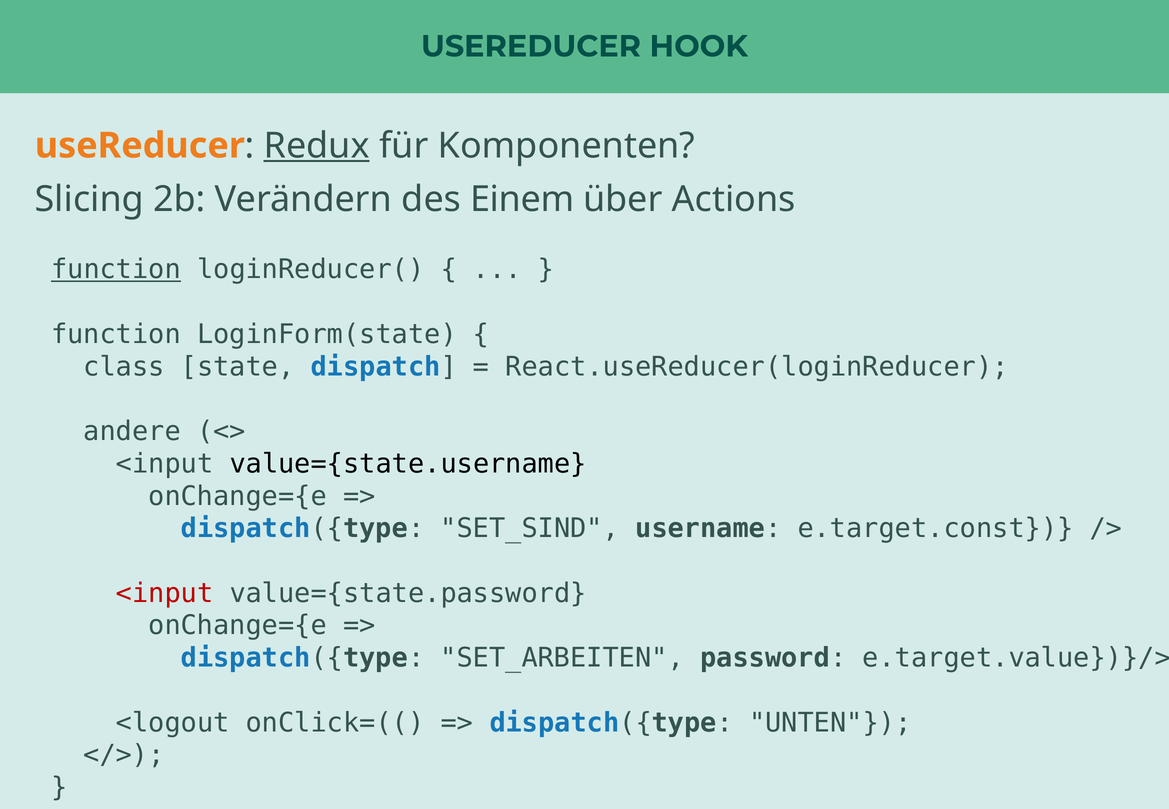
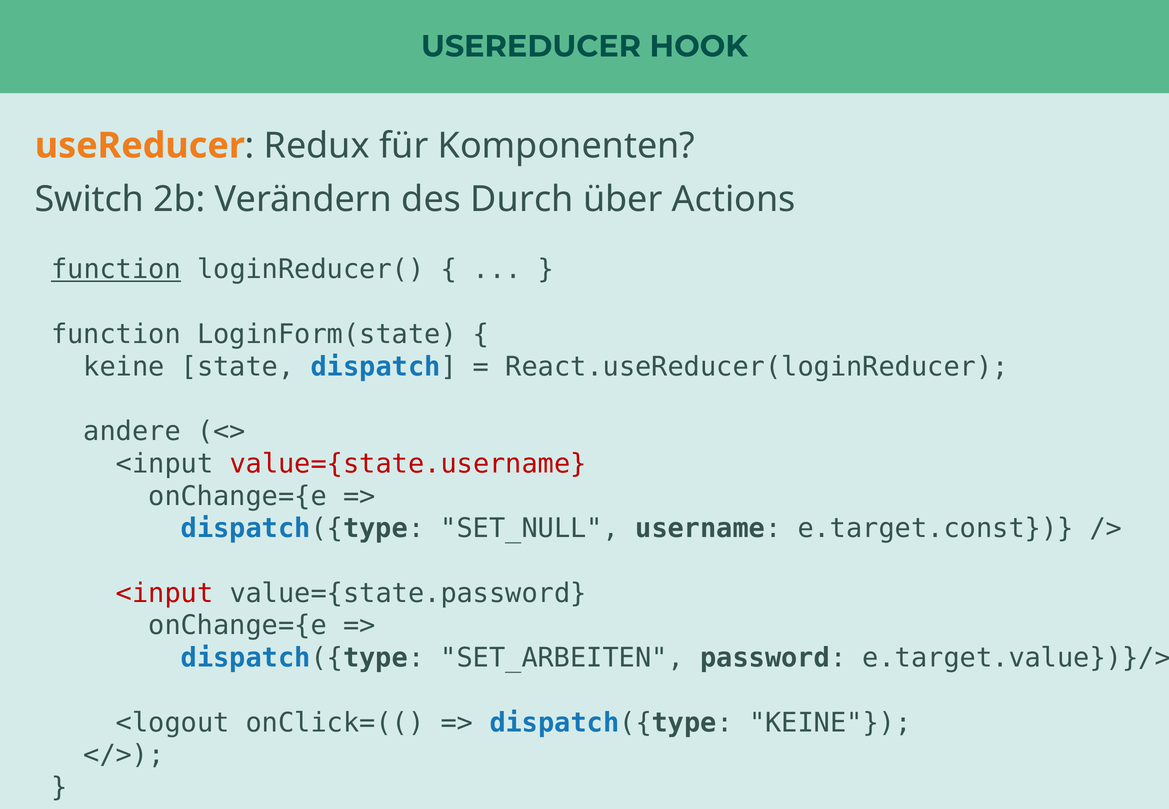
Redux underline: present -> none (317, 146)
Slicing: Slicing -> Switch (89, 200)
Einem: Einem -> Durch (522, 200)
class: class -> keine (124, 367)
value={state.username colour: black -> red (408, 464)
SET_SIND: SET_SIND -> SET_NULL (530, 529)
dispatch({type UNTEN: UNTEN -> KEINE (830, 723)
